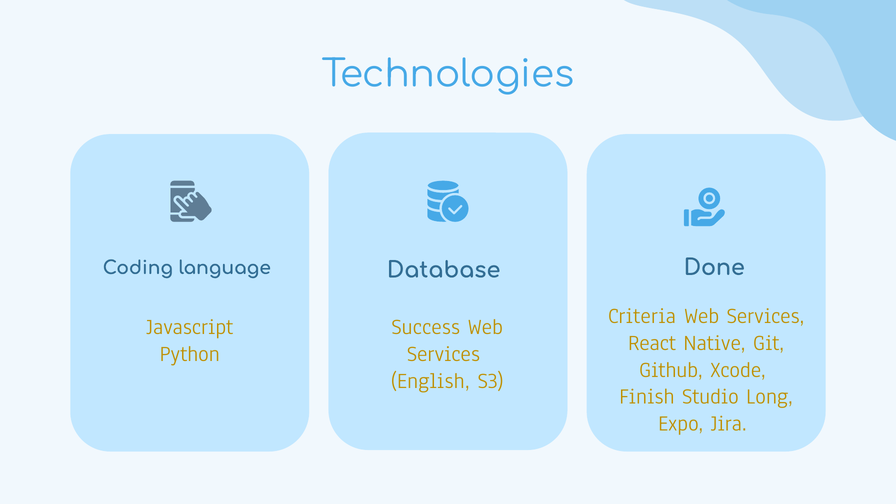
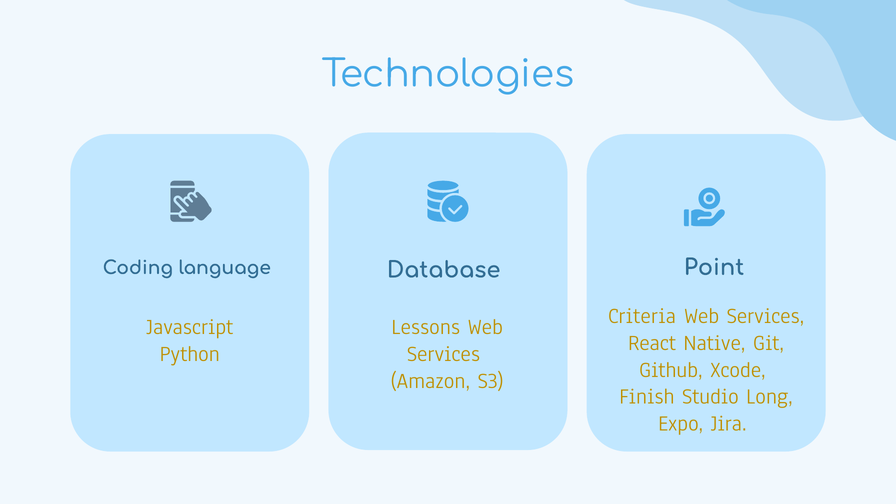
Done: Done -> Point (714, 268)
Success: Success -> Lessons (426, 327)
English: English -> Amazon (430, 381)
